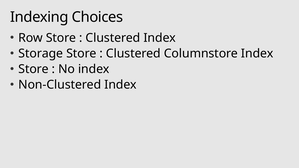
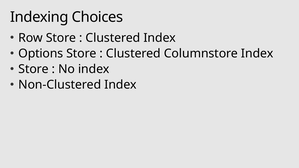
Storage: Storage -> Options (41, 54)
